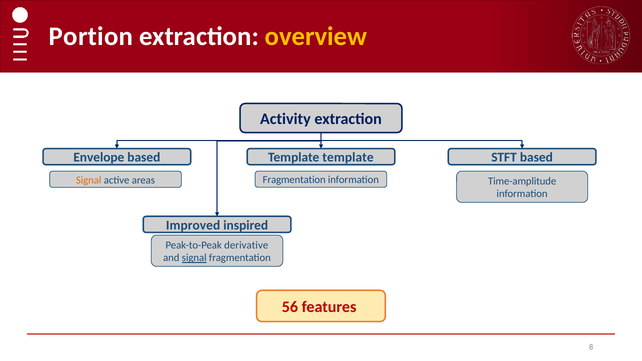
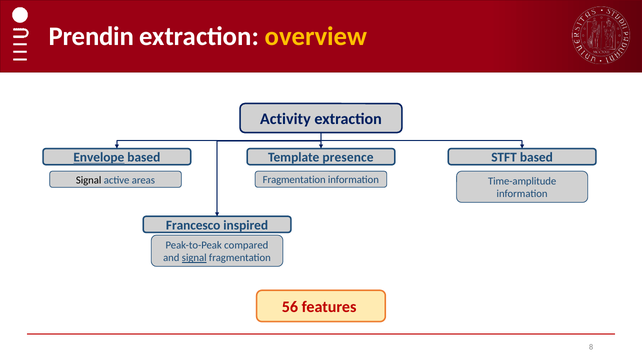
Portion: Portion -> Prendin (91, 36)
Envelope underline: none -> present (99, 158)
Template template: template -> presence (348, 158)
Signal colour: orange -> black (89, 180)
Improved: Improved -> Francesco (193, 225)
derivative: derivative -> compared (246, 245)
